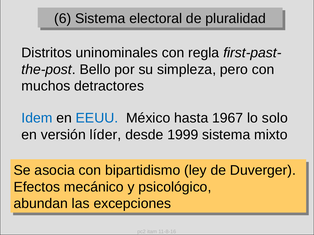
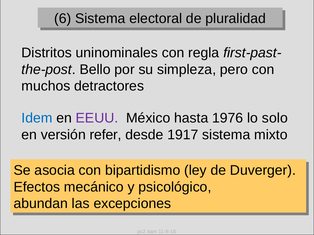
EEUU colour: blue -> purple (97, 118)
1967: 1967 -> 1976 (228, 118)
líder: líder -> refer (106, 135)
1999: 1999 -> 1917 (183, 135)
